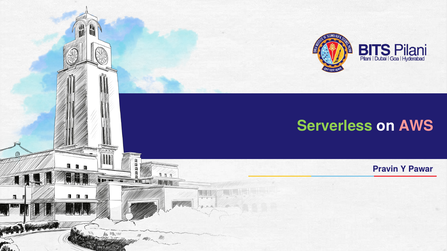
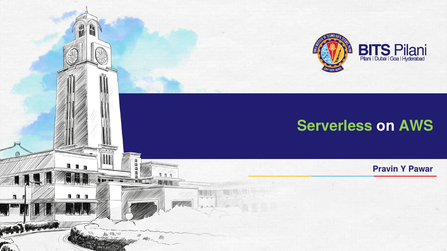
AWS colour: pink -> light green (416, 126)
